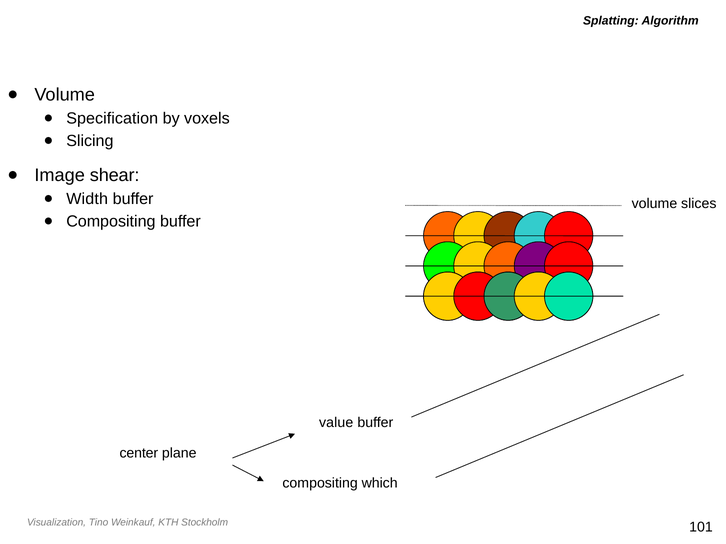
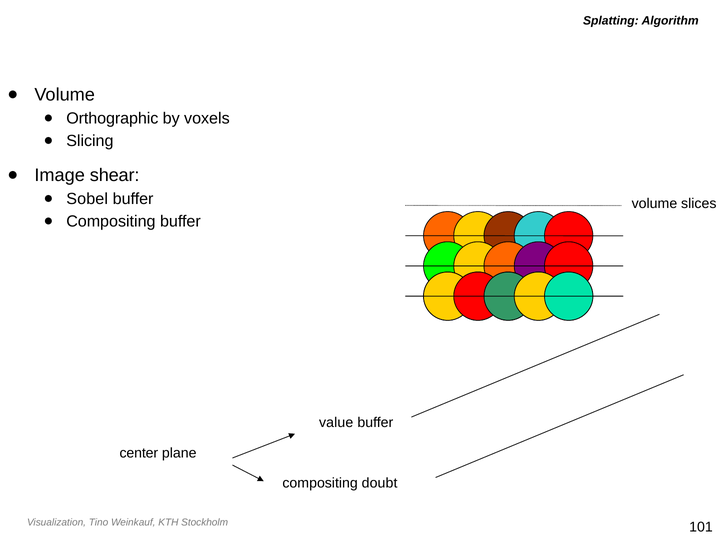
Specification: Specification -> Orthographic (112, 118)
Width: Width -> Sobel (87, 199)
which: which -> doubt (380, 484)
